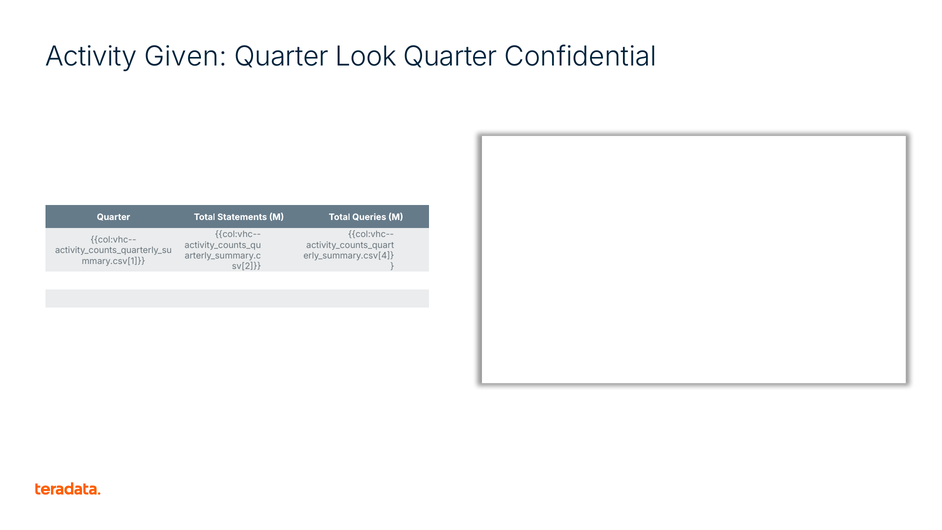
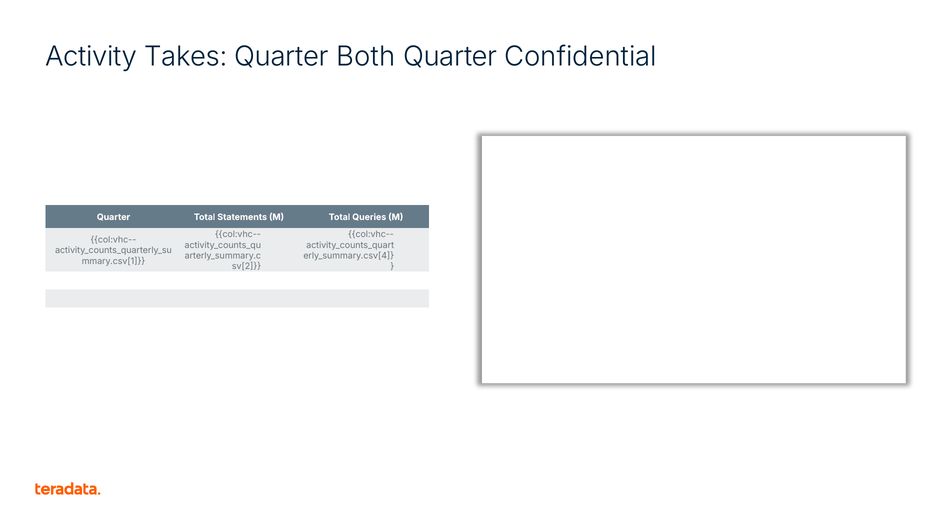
Given: Given -> Takes (186, 56)
Look: Look -> Both (366, 56)
